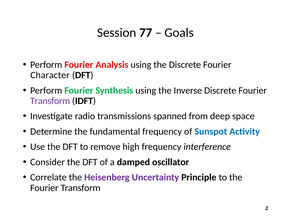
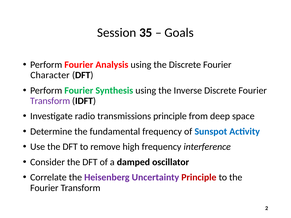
77: 77 -> 35 (146, 33)
transmissions spanned: spanned -> principle (170, 116)
Principle colour: black -> red (199, 178)
